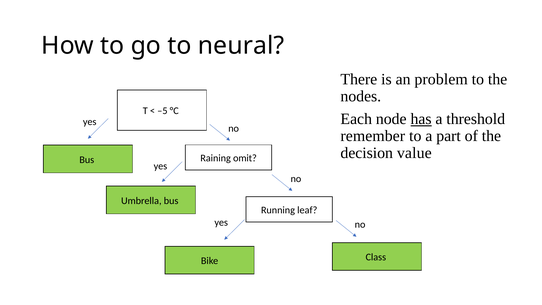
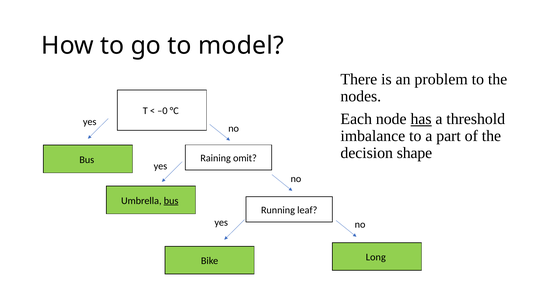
neural: neural -> model (241, 46)
–5: –5 -> –0 (162, 111)
remember: remember -> imbalance (373, 136)
value: value -> shape (414, 153)
bus underline: none -> present (171, 201)
Class: Class -> Long (376, 257)
